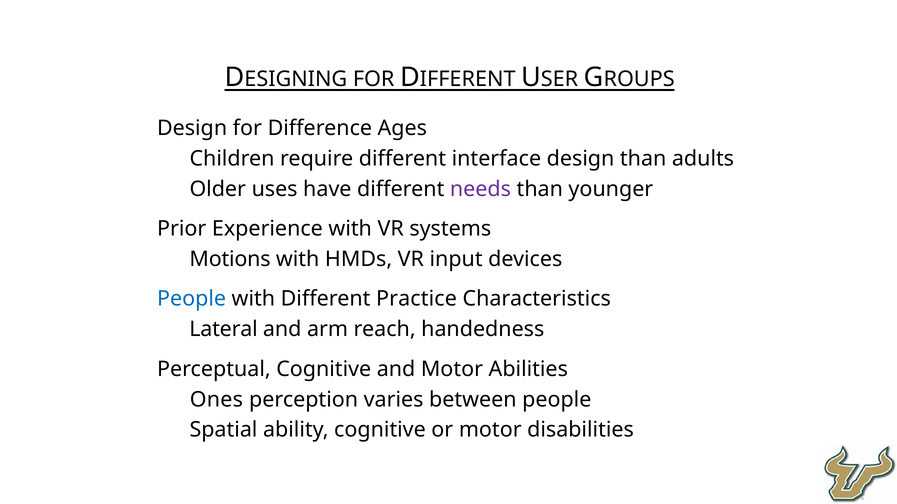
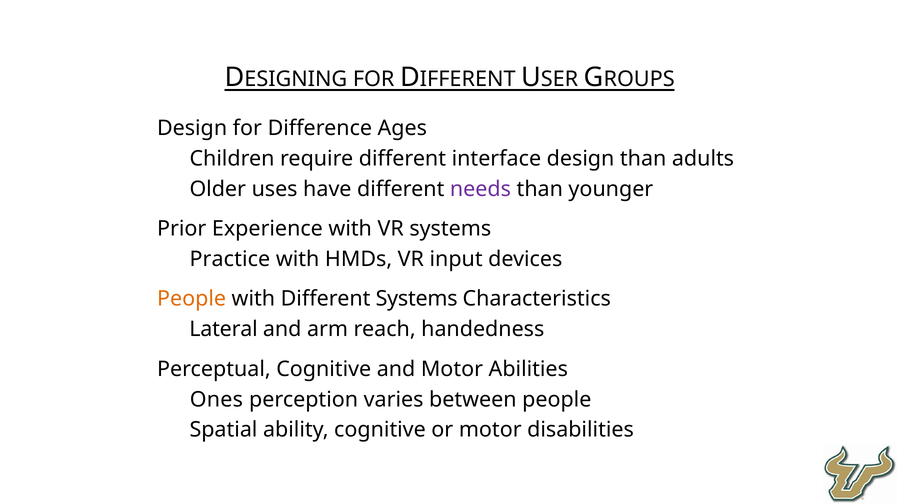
Motions: Motions -> Practice (230, 259)
People colour: blue -> orange (192, 299)
Different Practice: Practice -> Systems (417, 299)
